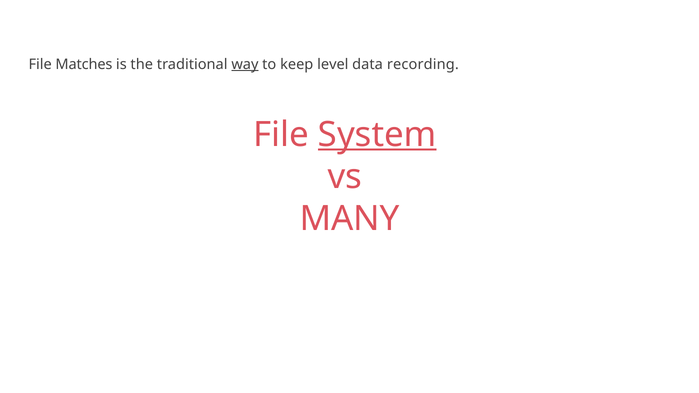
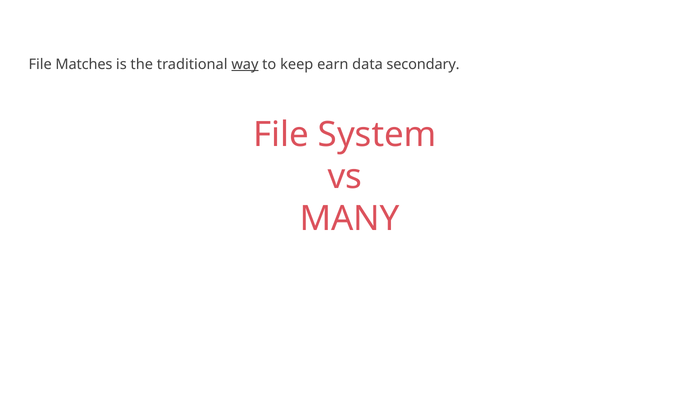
level: level -> earn (333, 64)
recording: recording -> secondary (423, 64)
System underline: present -> none (377, 135)
